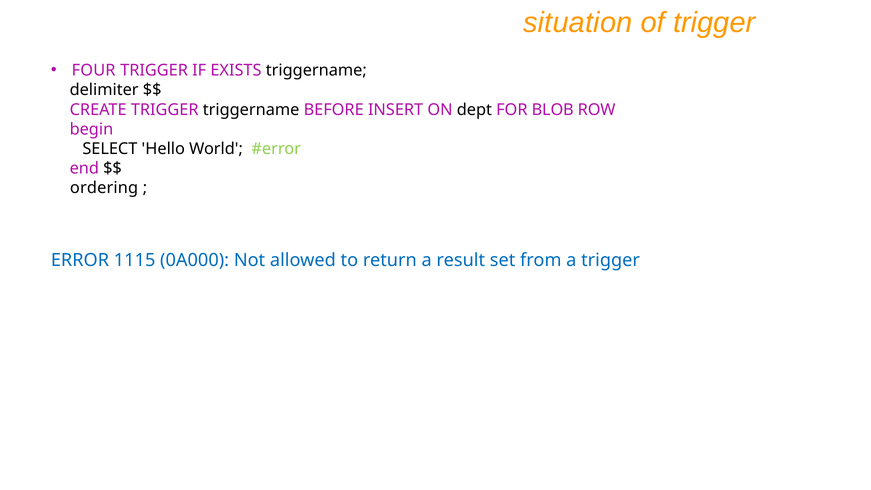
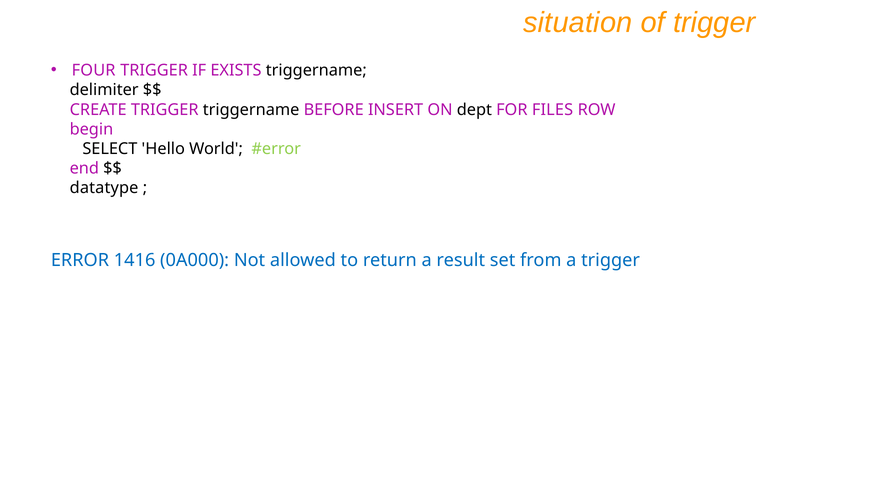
BLOB: BLOB -> FILES (553, 110)
ordering: ordering -> datatype (104, 188)
1115: 1115 -> 1416 (135, 260)
